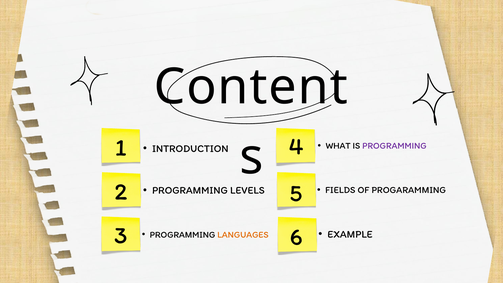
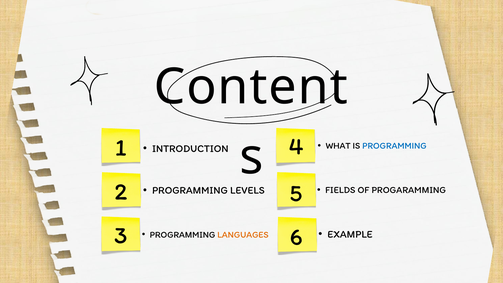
PROGRAMMING colour: purple -> blue (394, 146)
